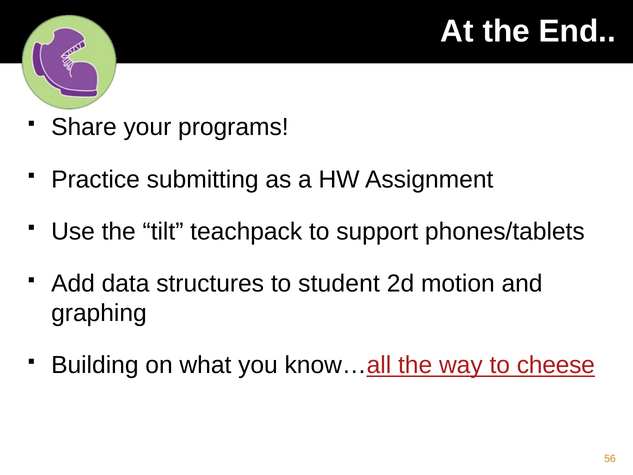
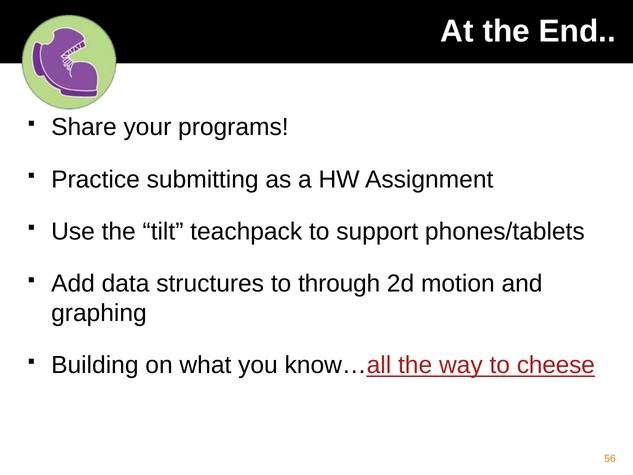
student: student -> through (339, 284)
